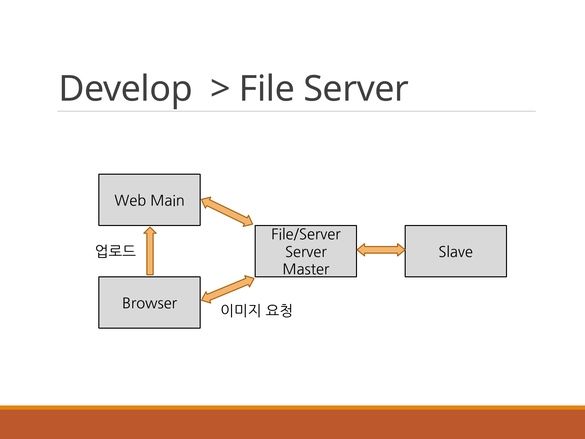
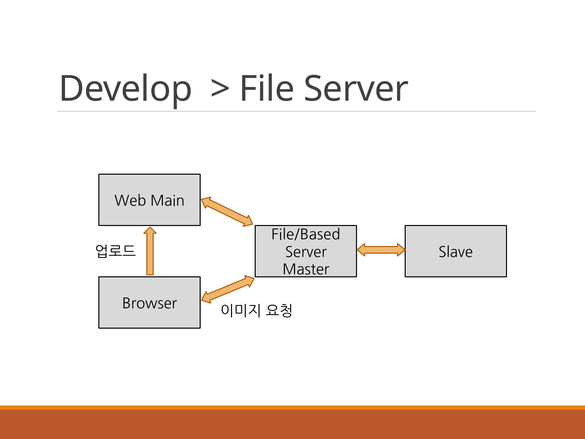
File/Server: File/Server -> File/Based (306, 235)
